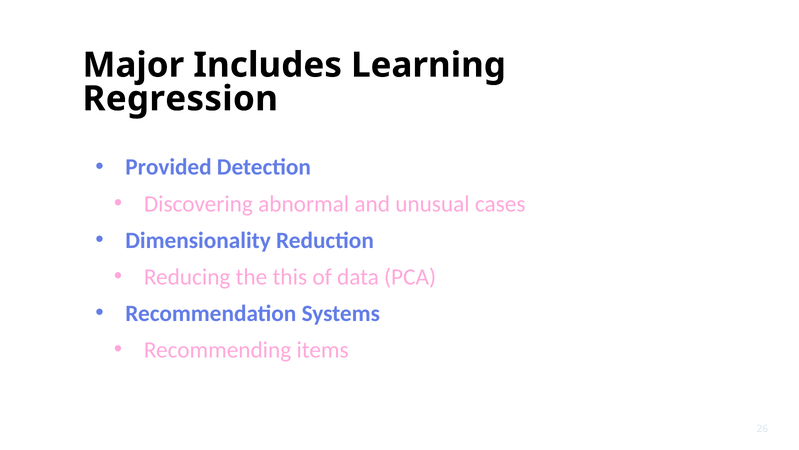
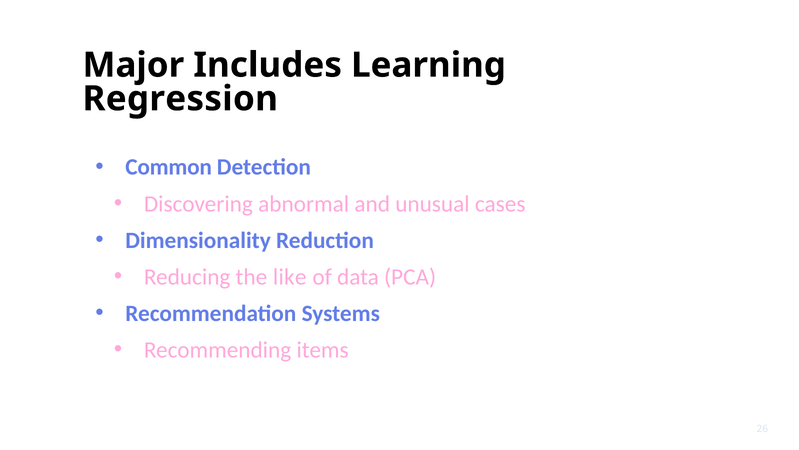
Provided: Provided -> Common (169, 167)
this: this -> like (290, 277)
